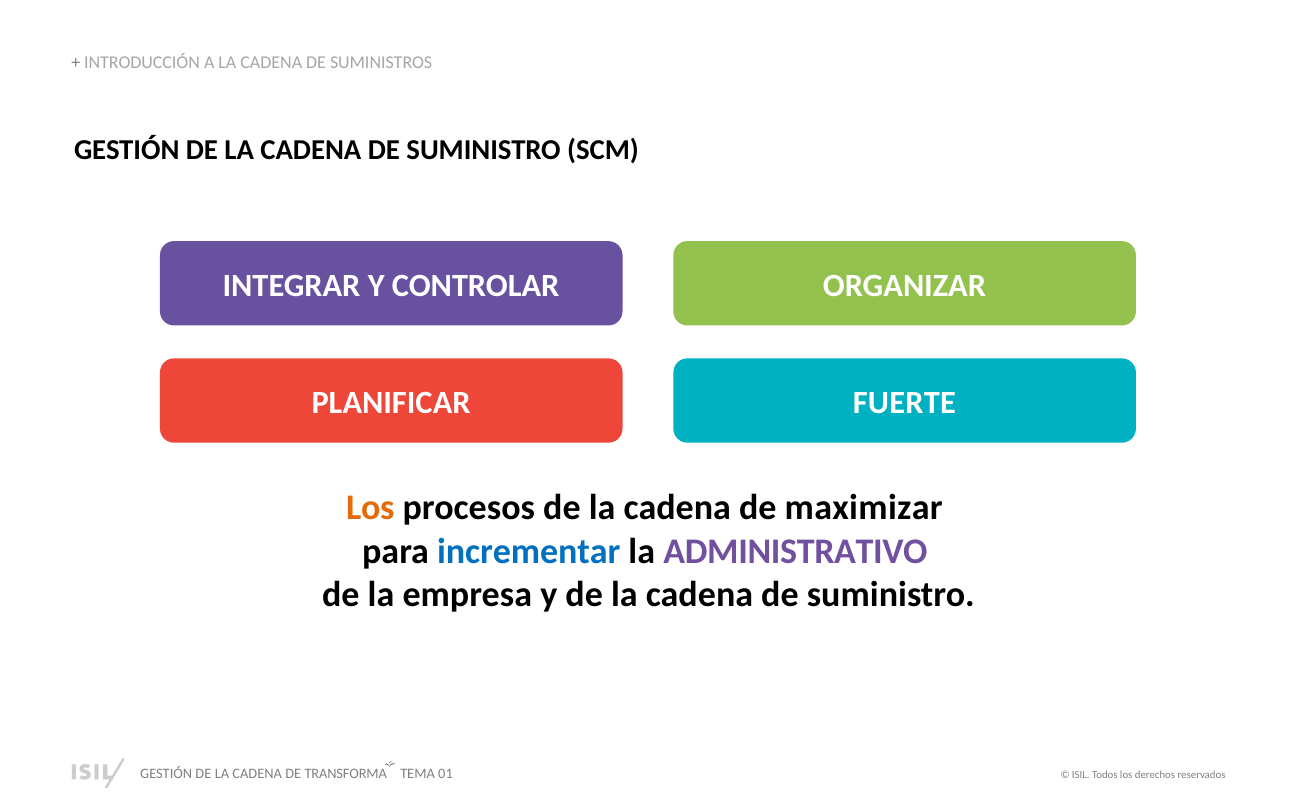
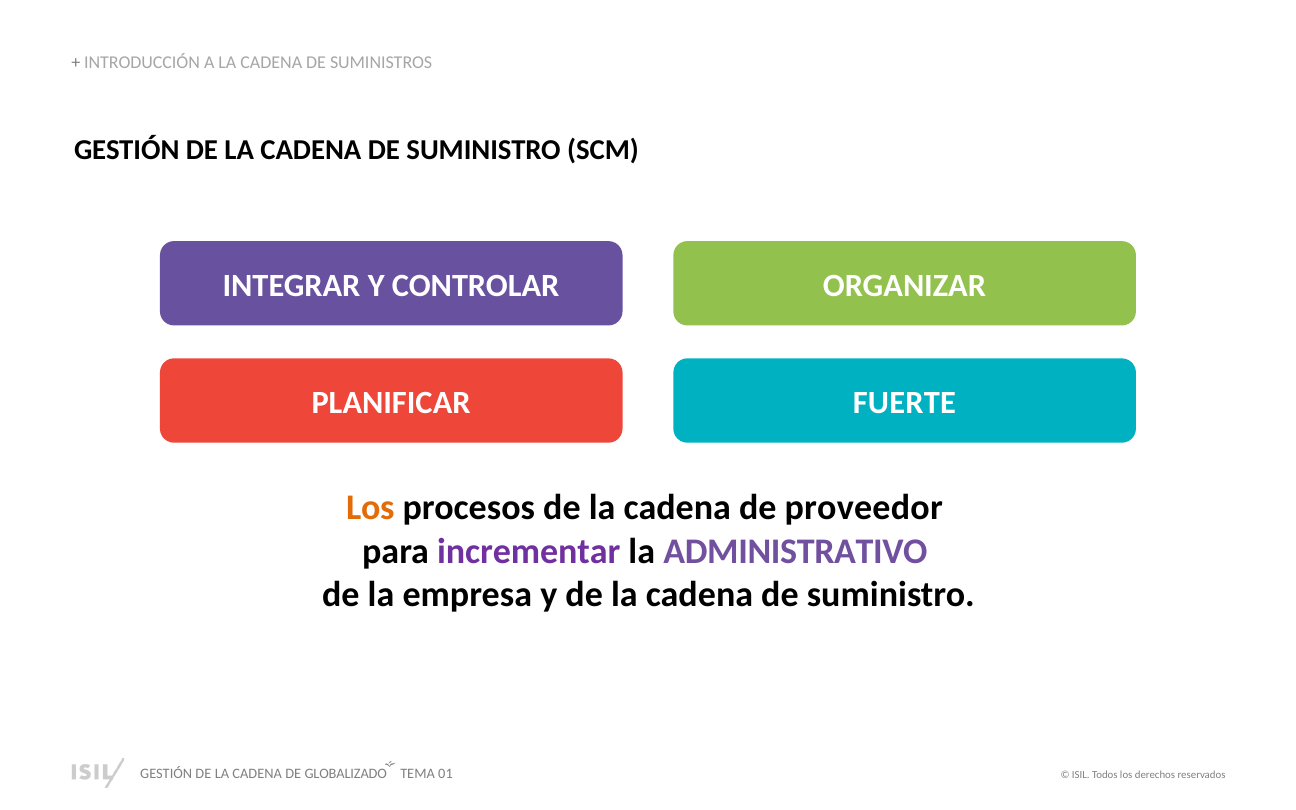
maximizar: maximizar -> proveedor (864, 508)
incrementar colour: blue -> purple (529, 551)
TRANSFORMA: TRANSFORMA -> GLOBALIZADO (346, 773)
